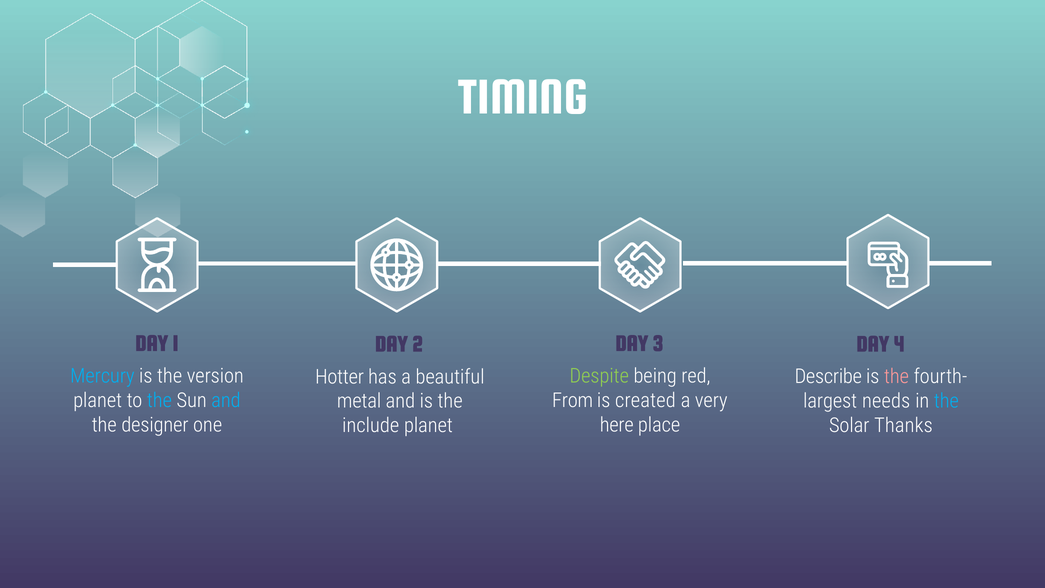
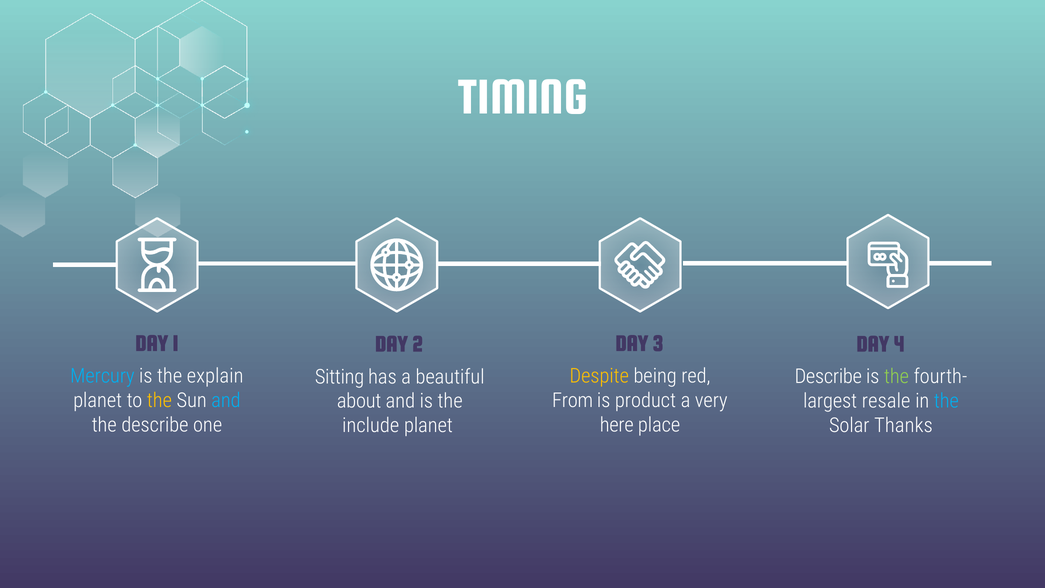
version: version -> explain (215, 376)
Despite colour: light green -> yellow (599, 376)
the colour: pink -> light green (897, 377)
Hotter: Hotter -> Sitting (340, 377)
created: created -> product (645, 400)
the colour: light blue -> yellow (159, 401)
needs: needs -> resale (886, 401)
metal: metal -> about (359, 401)
the designer: designer -> describe (155, 425)
